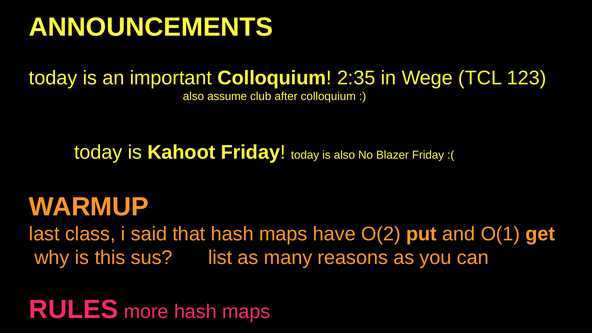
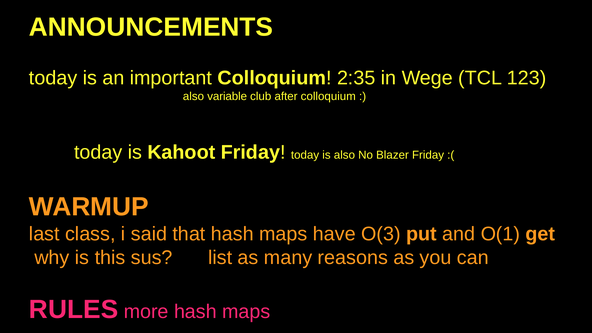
assume: assume -> variable (227, 96)
O(2: O(2 -> O(3 (381, 234)
